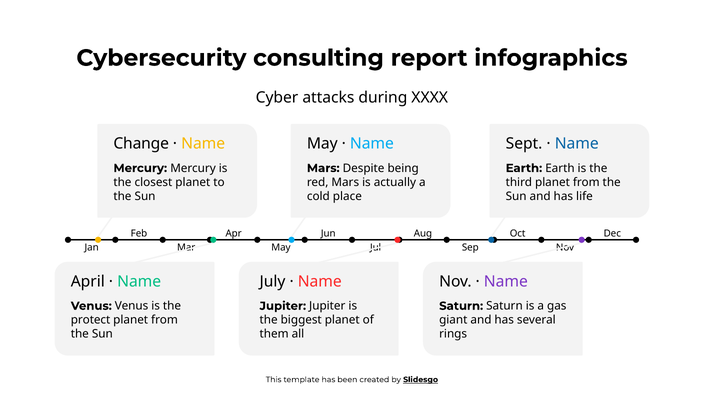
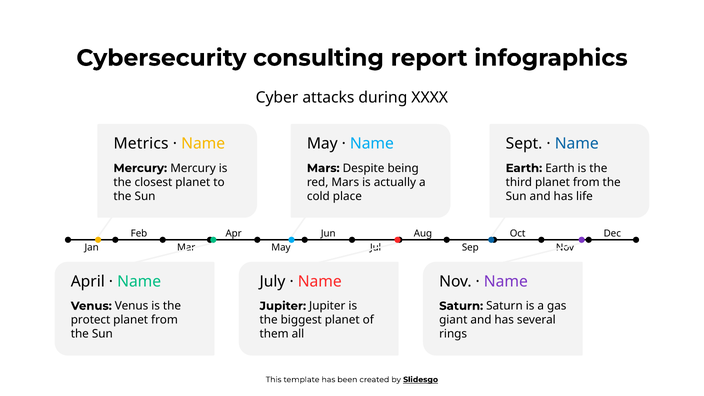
Change: Change -> Metrics (141, 144)
